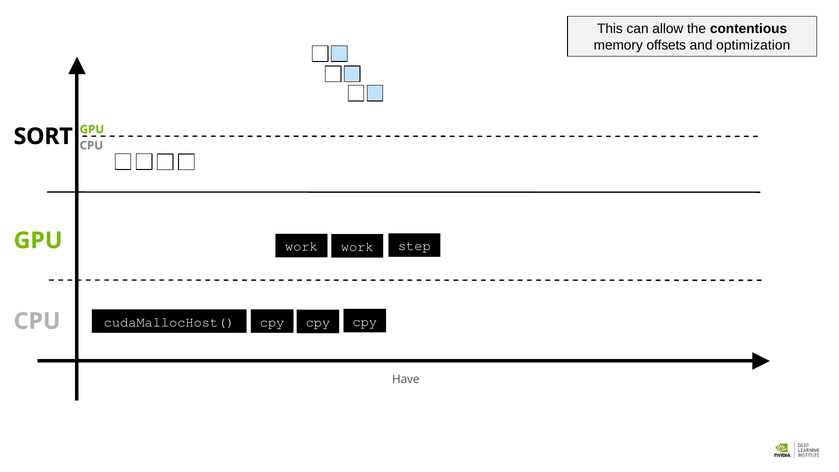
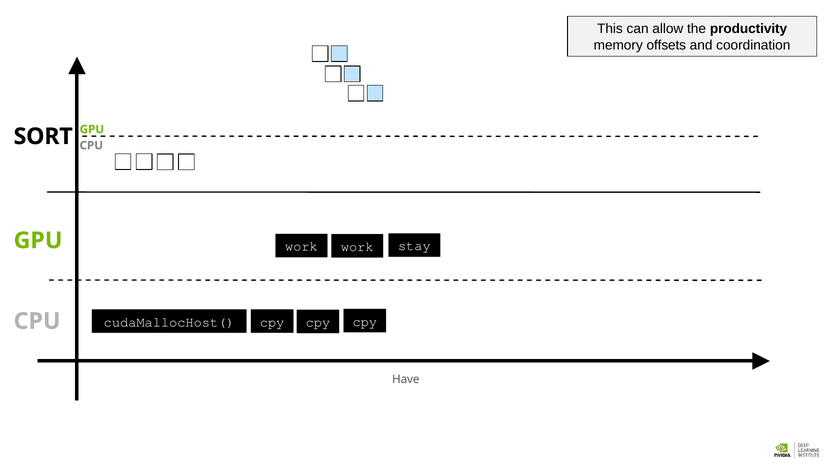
contentious: contentious -> productivity (749, 29)
optimization: optimization -> coordination (753, 45)
step: step -> stay (414, 246)
